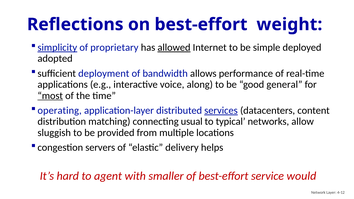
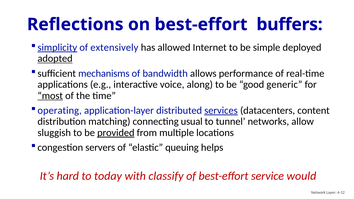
weight: weight -> buffers (290, 24)
proprietary: proprietary -> extensively (114, 47)
allowed underline: present -> none (174, 47)
adopted underline: none -> present (55, 59)
deployment: deployment -> mechanisms (104, 73)
general: general -> generic (284, 85)
typical: typical -> tunnel (231, 122)
provided underline: none -> present (116, 133)
delivery: delivery -> queuing (182, 148)
agent: agent -> today (108, 176)
smaller: smaller -> classify (166, 176)
